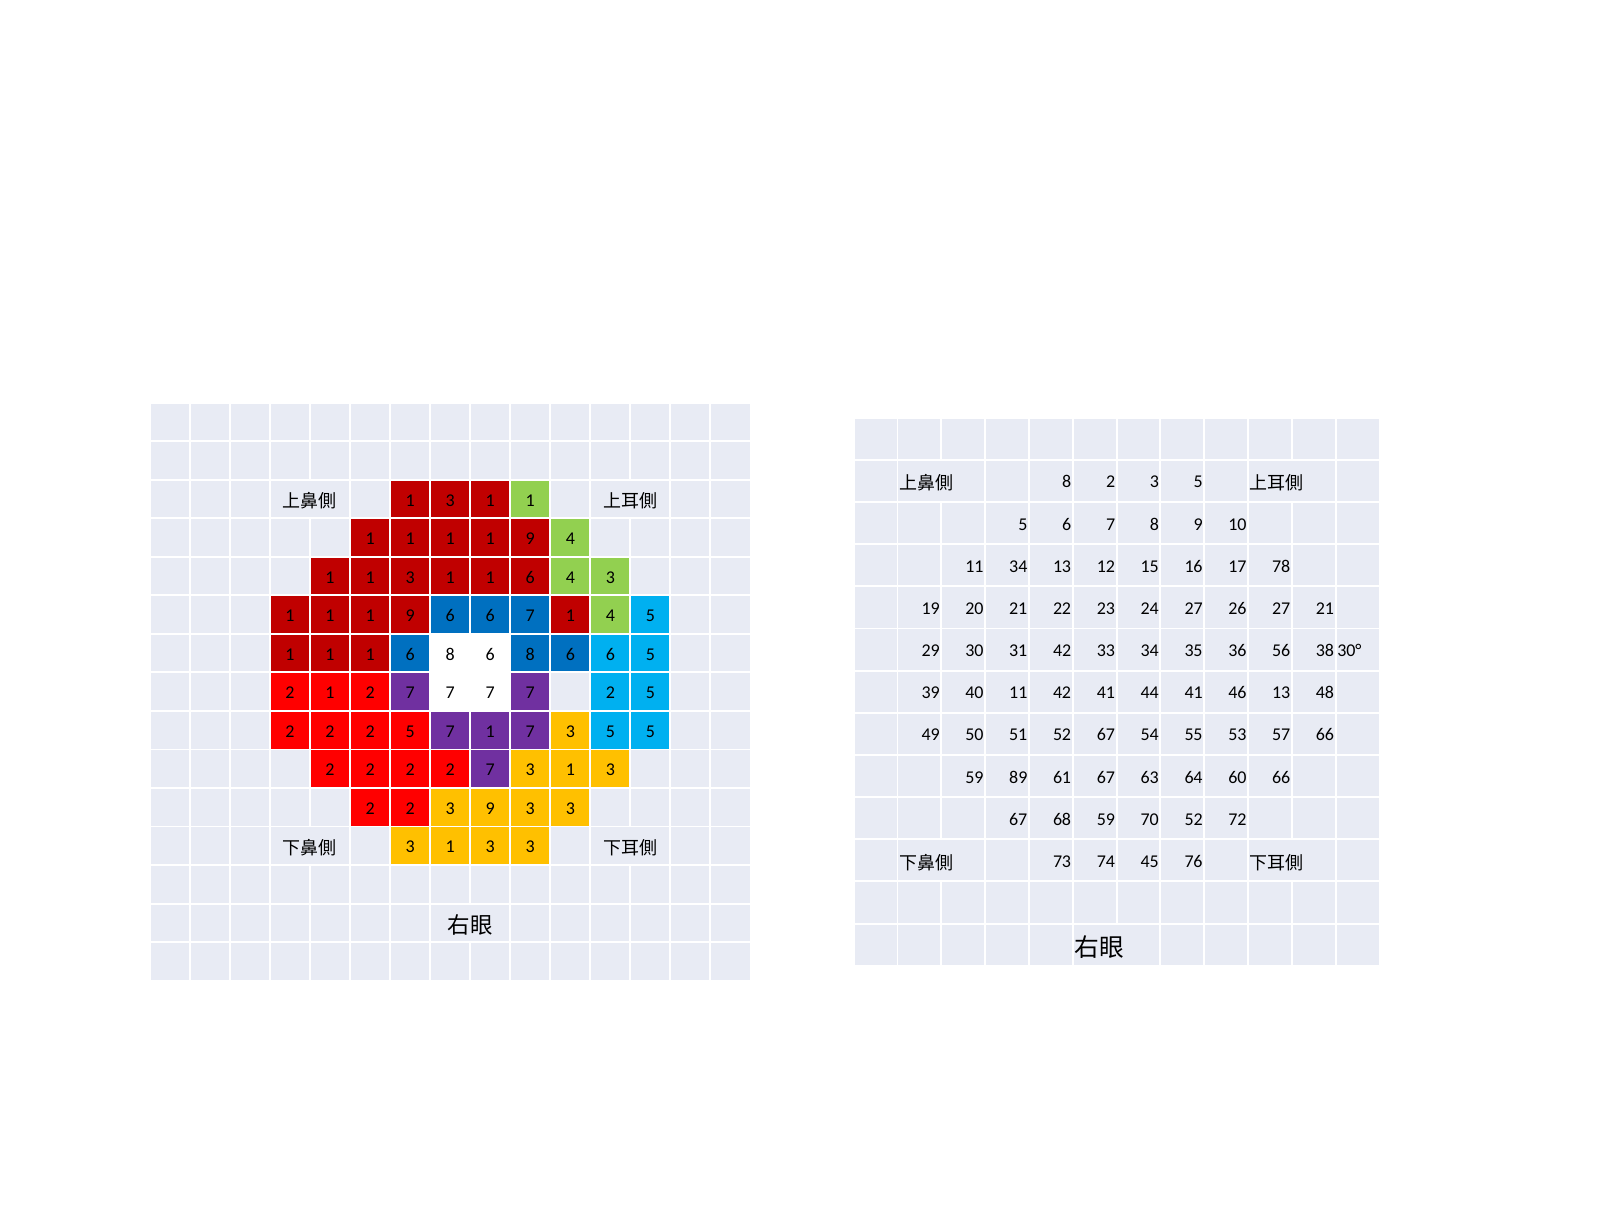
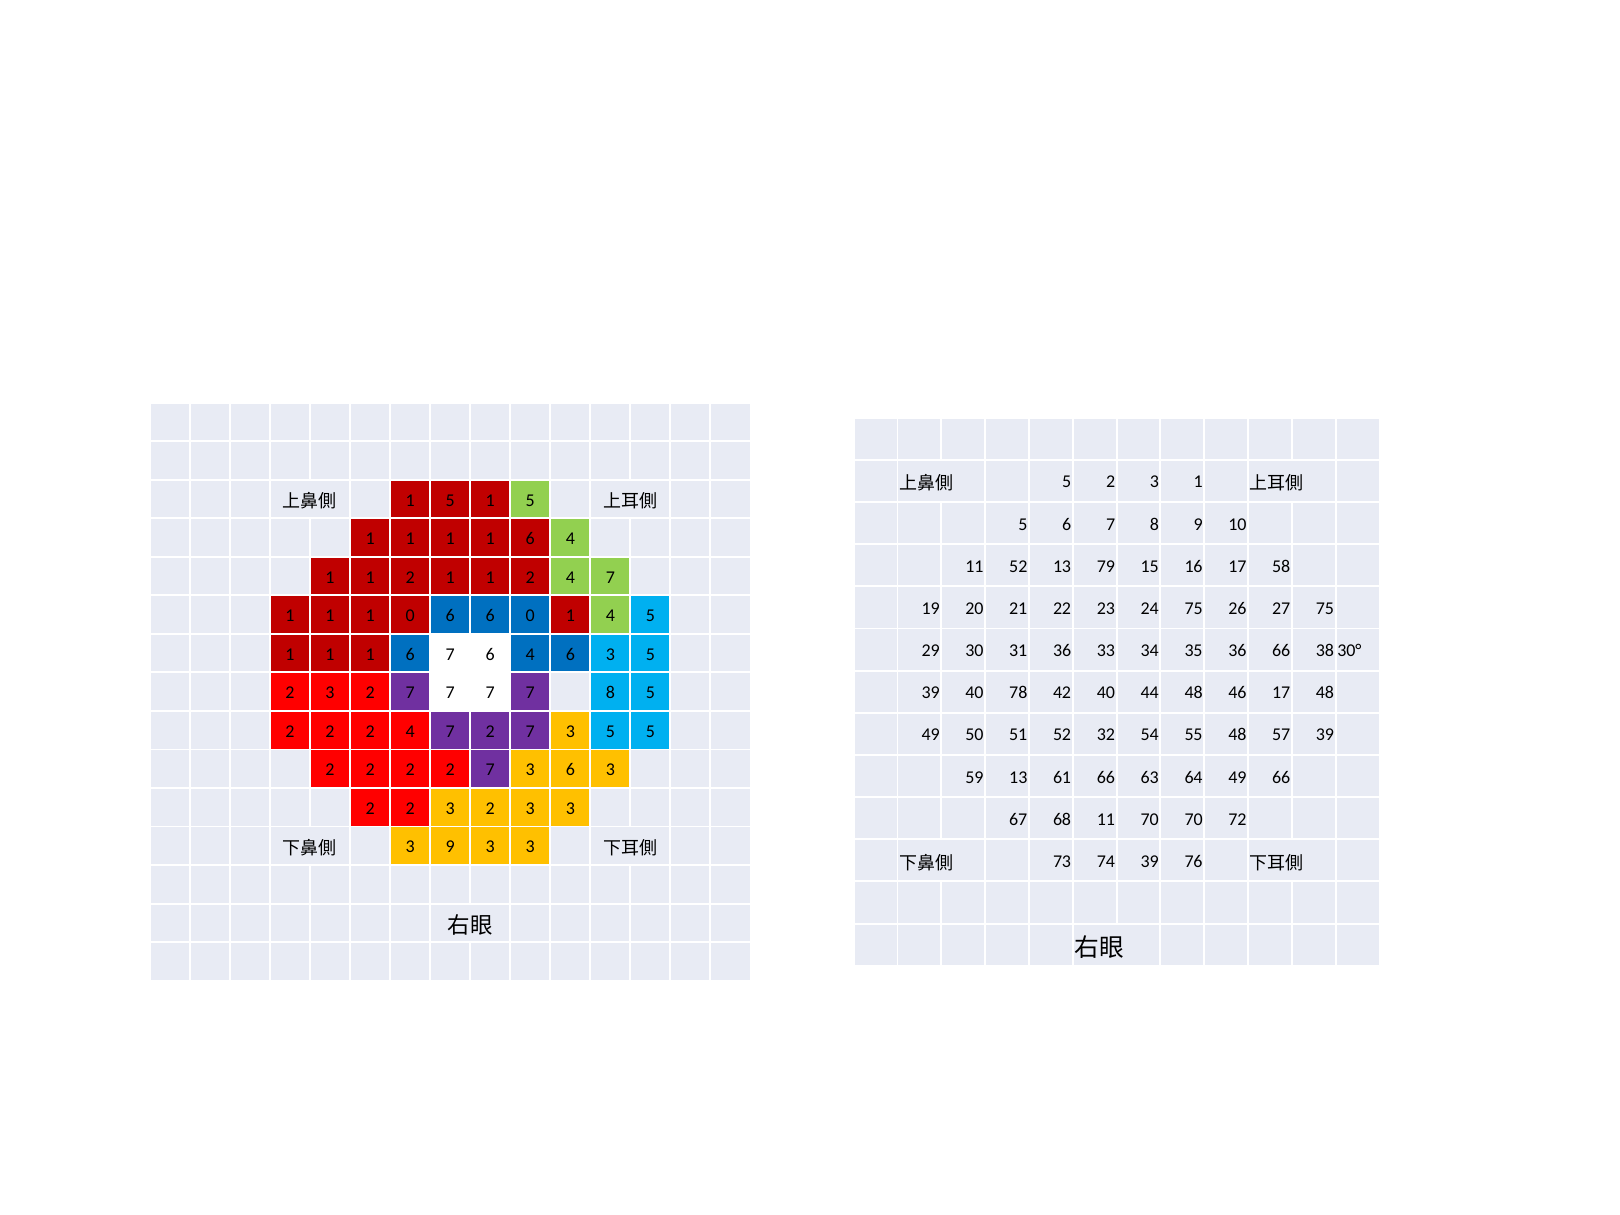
8: 8 -> 5 (1067, 482)
2 3 5: 5 -> 1 (1198, 482)
3: 3 -> 5 (450, 500)
1: 1 -> 5 (530, 500)
9: 9 -> 6 (530, 539)
11 34: 34 -> 52 (1018, 566)
12: 12 -> 79 (1106, 566)
78: 78 -> 58 (1281, 566)
3: 3 -> 2 (410, 577)
6: 6 -> 2 (530, 577)
3: 3 -> 7 (610, 577)
24 27: 27 -> 75 (1194, 609)
27 21: 21 -> 75 (1325, 609)
9: 9 -> 0 (410, 616)
6 6 7: 7 -> 0 (530, 616)
31 42: 42 -> 36 (1062, 651)
36 56: 56 -> 66 (1281, 651)
1 6 8: 8 -> 7 (450, 654)
8: 8 -> 4 (530, 654)
6: 6 -> 3 (610, 654)
1: 1 -> 3 (330, 693)
7 7 2: 2 -> 8 (610, 693)
40 11: 11 -> 78 (1018, 693)
42 41: 41 -> 40 (1106, 693)
44 41: 41 -> 48 (1194, 693)
46 13: 13 -> 17 (1281, 693)
2 2 5: 5 -> 4 (410, 731)
1: 1 -> 2 (490, 731)
52 67: 67 -> 32 (1106, 735)
55 53: 53 -> 48 (1237, 735)
57 66: 66 -> 39 (1325, 735)
7 3 1: 1 -> 6 (570, 770)
59 89: 89 -> 13 (1018, 777)
61 67: 67 -> 66 (1106, 777)
64 60: 60 -> 49 (1237, 777)
2 2 3 9: 9 -> 2 (490, 808)
68 59: 59 -> 11 (1106, 819)
70 52: 52 -> 70 (1194, 819)
1: 1 -> 9 (450, 847)
74 45: 45 -> 39 (1150, 861)
